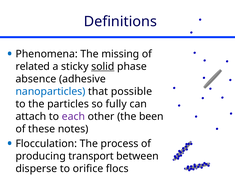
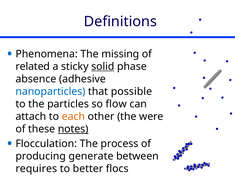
fully: fully -> flow (116, 104)
each colour: purple -> orange (73, 117)
been: been -> were (151, 117)
notes underline: none -> present (73, 129)
transport: transport -> generate (91, 156)
disperse: disperse -> requires (36, 169)
orifice: orifice -> better (88, 169)
